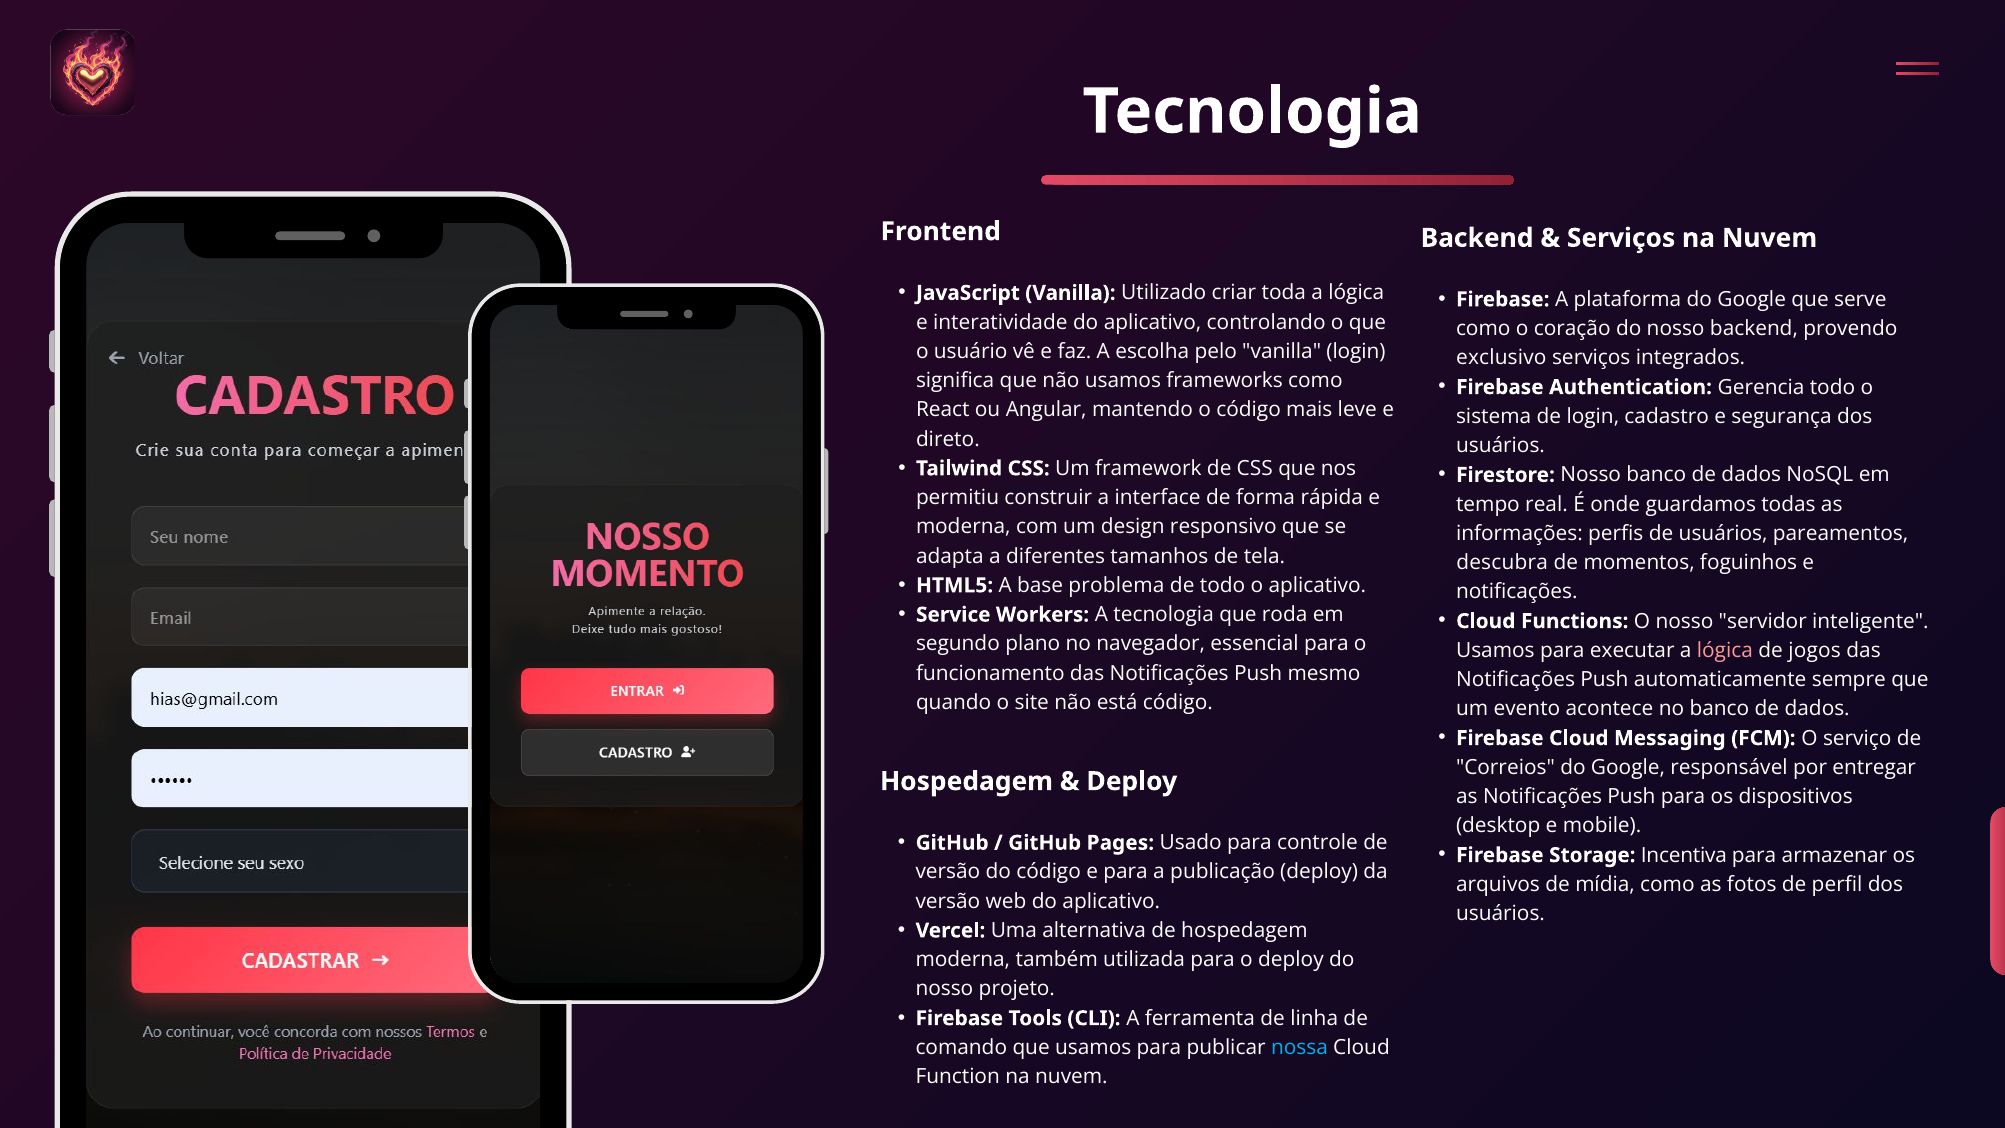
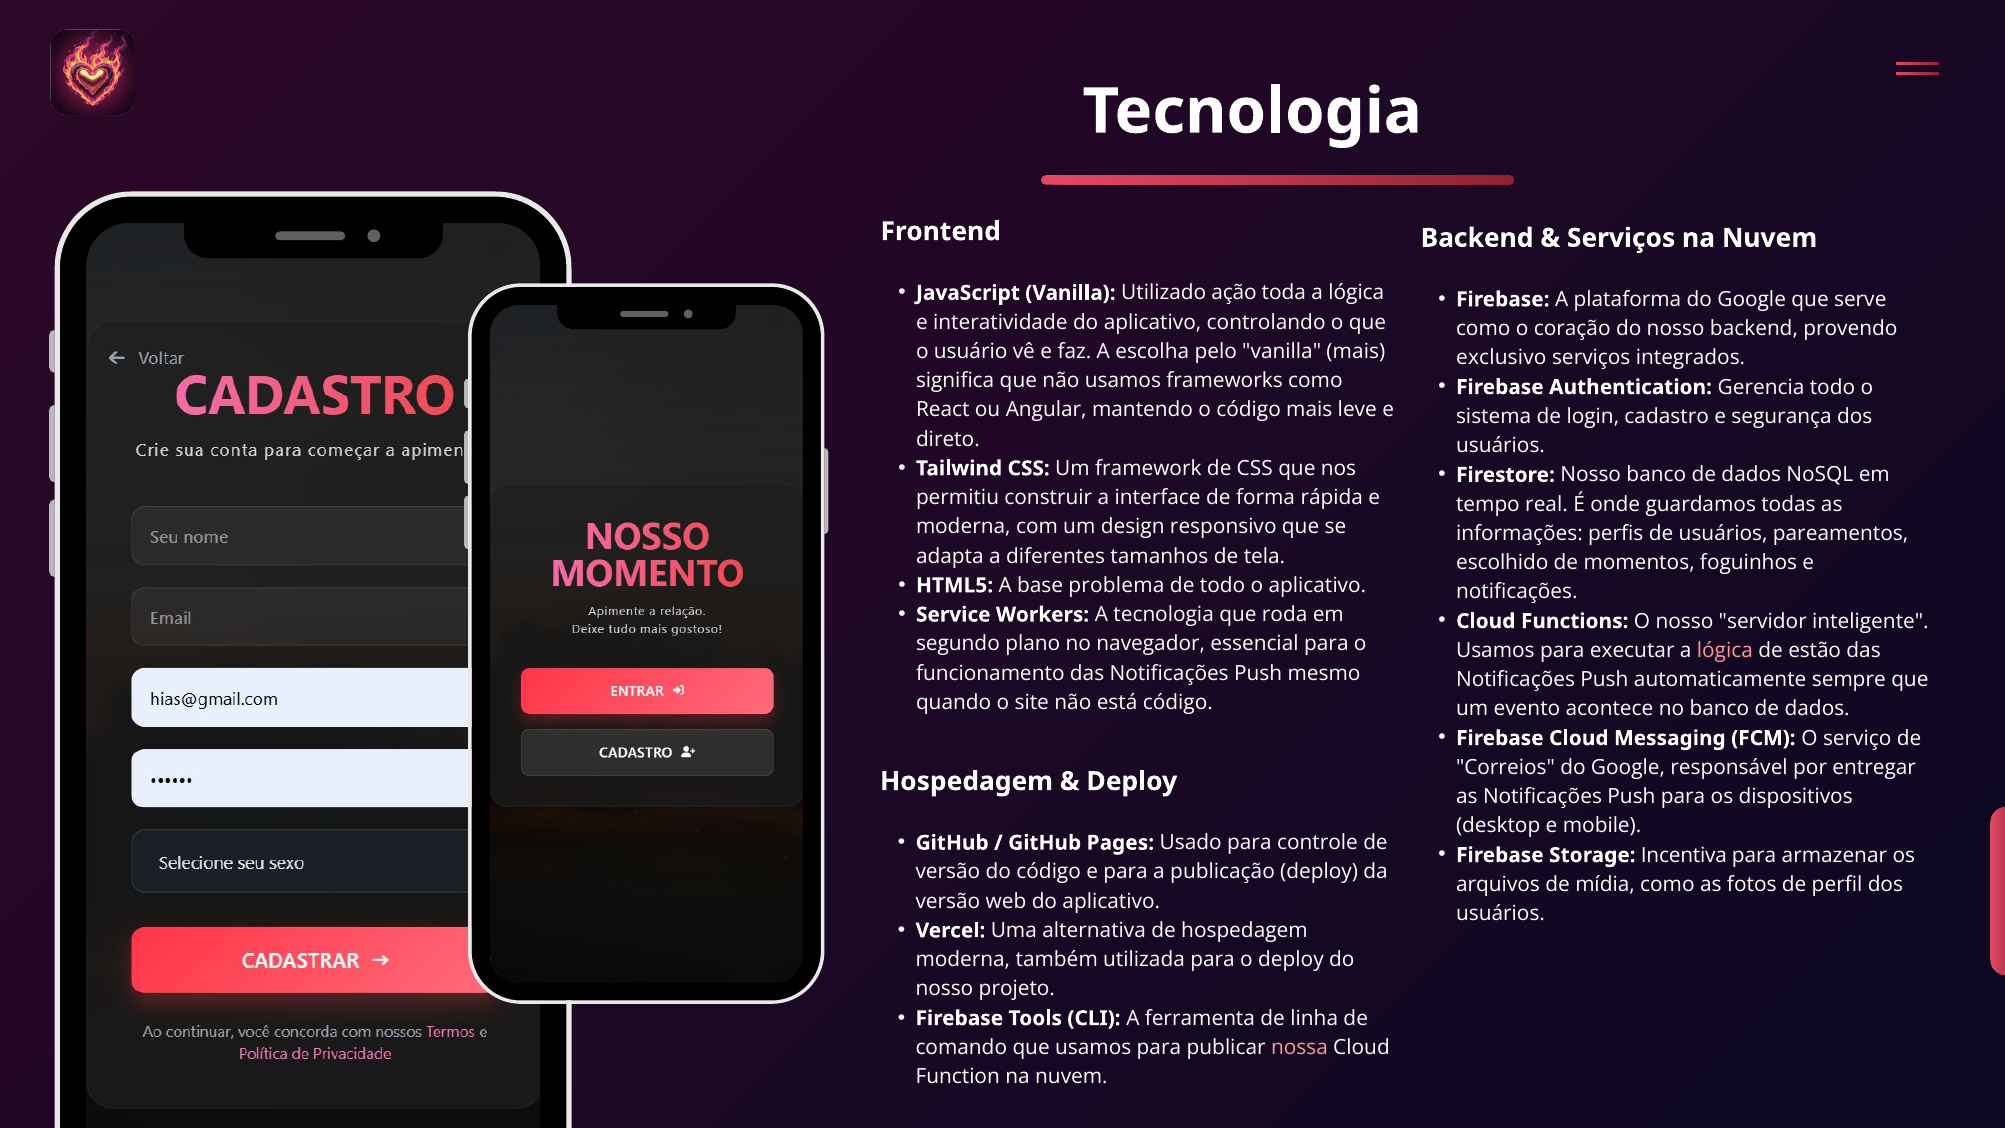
criar: criar -> ação (1234, 293)
vanilla login: login -> mais (1356, 351)
descubra: descubra -> escolhido (1502, 563)
jogos: jogos -> estão (1815, 650)
nossa colour: light blue -> pink (1299, 1047)
